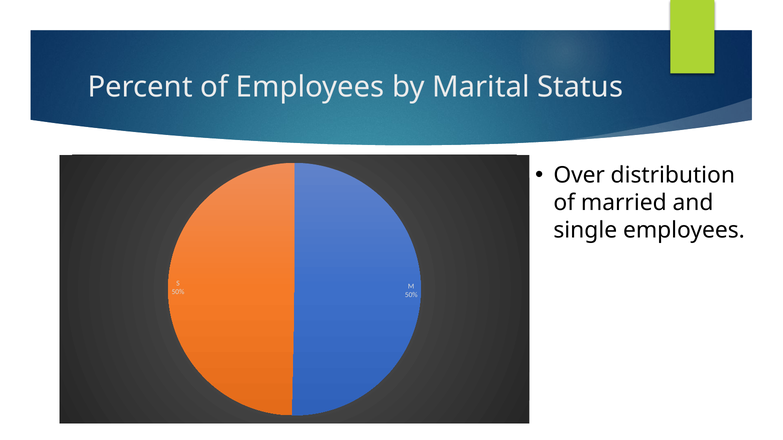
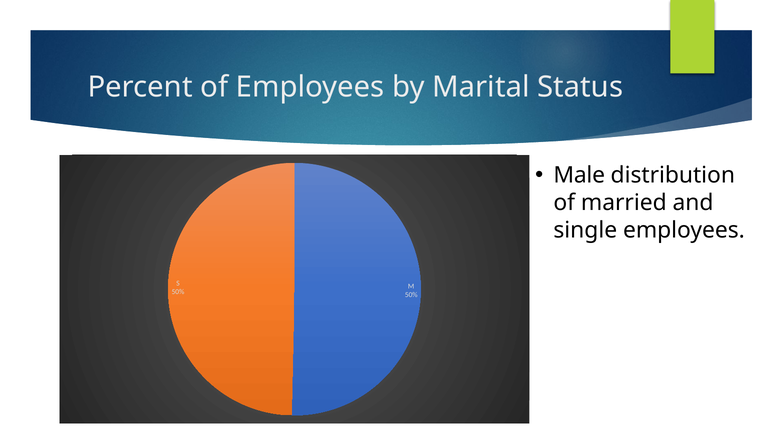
Over: Over -> Male (579, 176)
